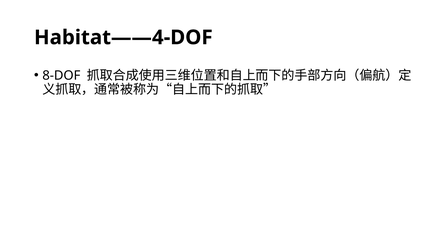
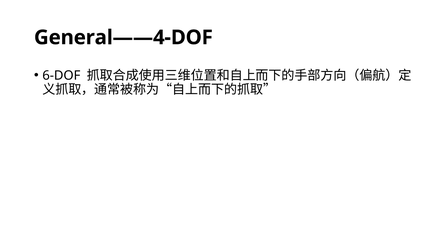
Habitat——4-DOF: Habitat——4-DOF -> General——4-DOF (123, 37)
8-DOF: 8-DOF -> 6-DOF (61, 75)
